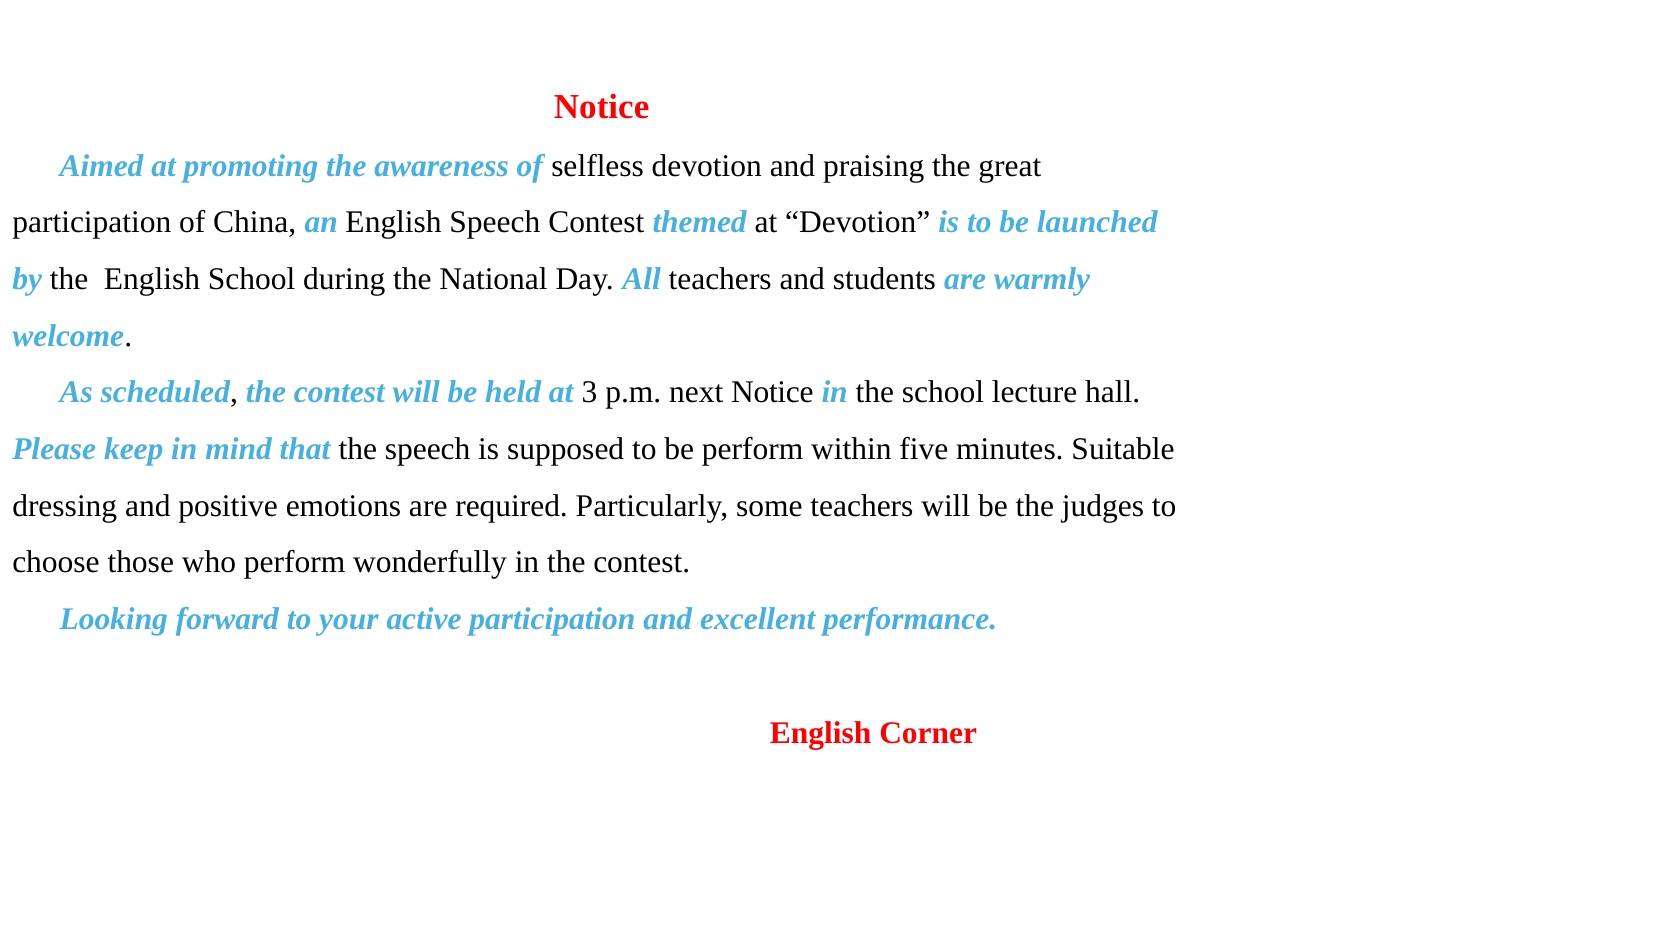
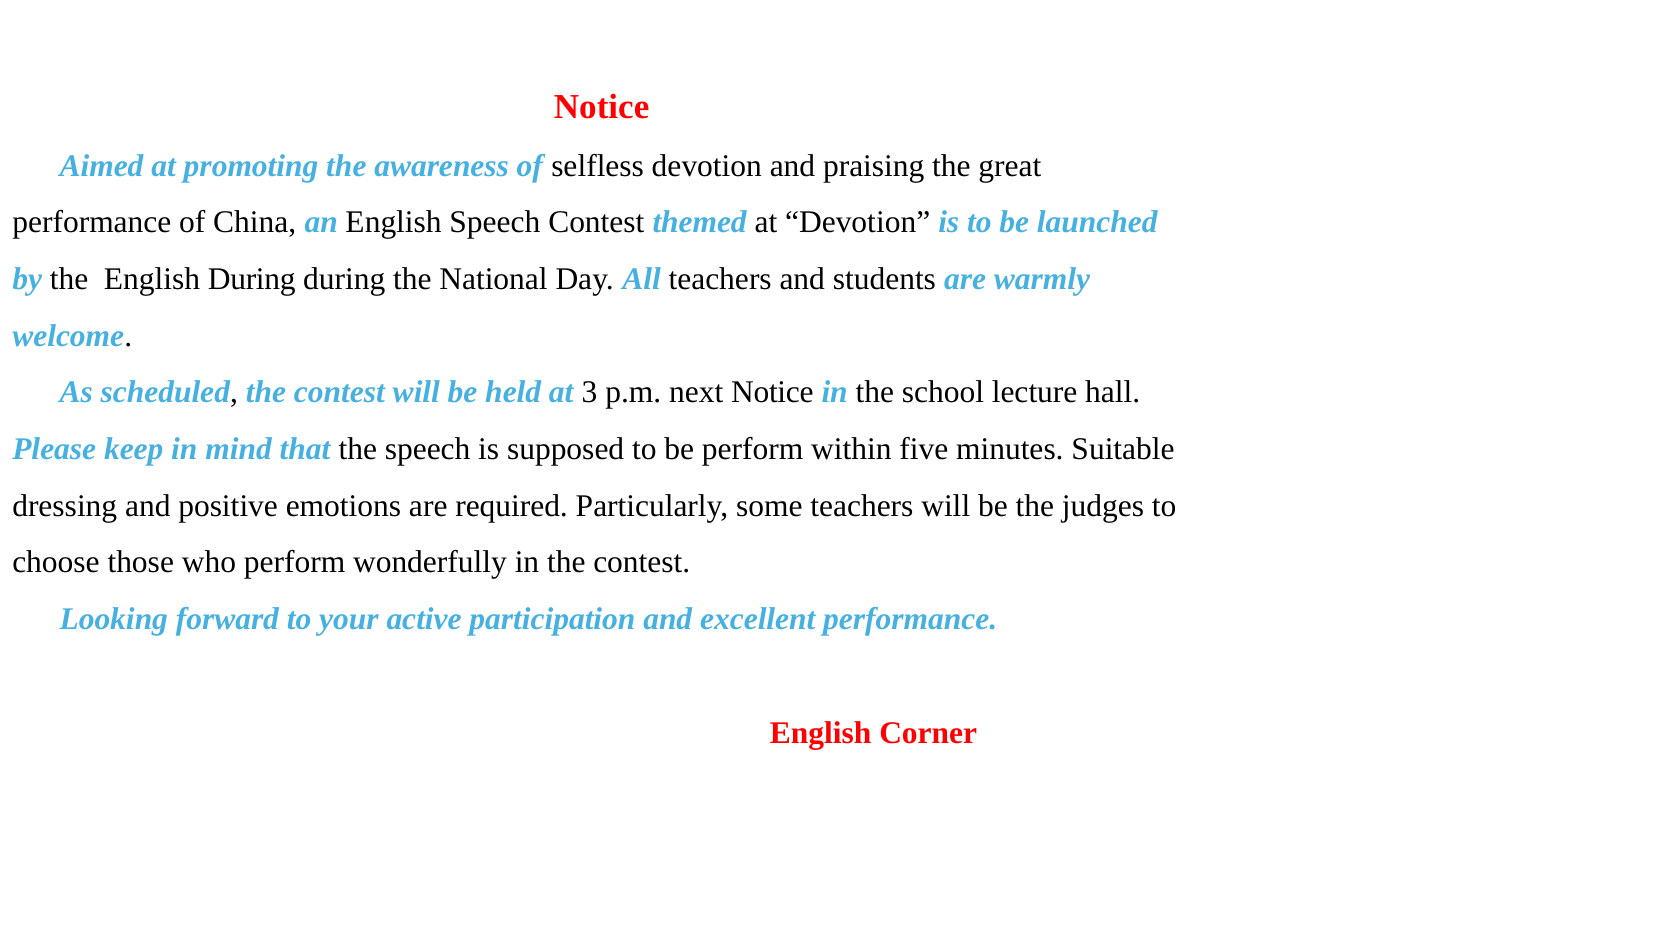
participation: participation -> performance (92, 222)
English School: School -> During (252, 279)
